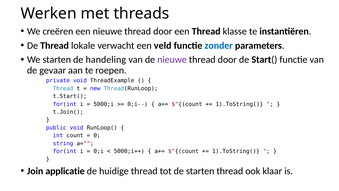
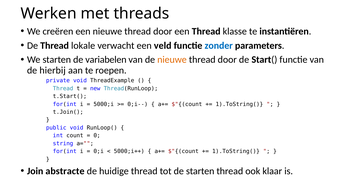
handeling: handeling -> variabelen (106, 60)
nieuwe colour: purple -> orange (172, 60)
gevaar: gevaar -> hierbij (53, 70)
applicatie: applicatie -> abstracte (65, 171)
